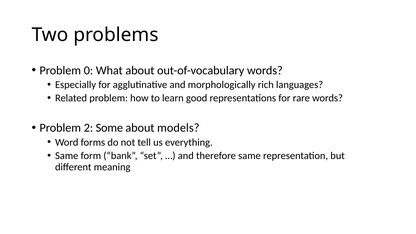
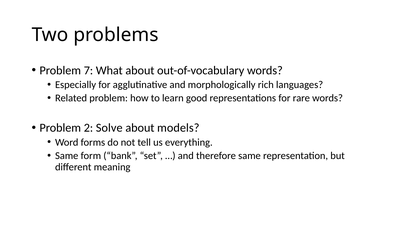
0: 0 -> 7 (88, 70)
Some: Some -> Solve (109, 128)
